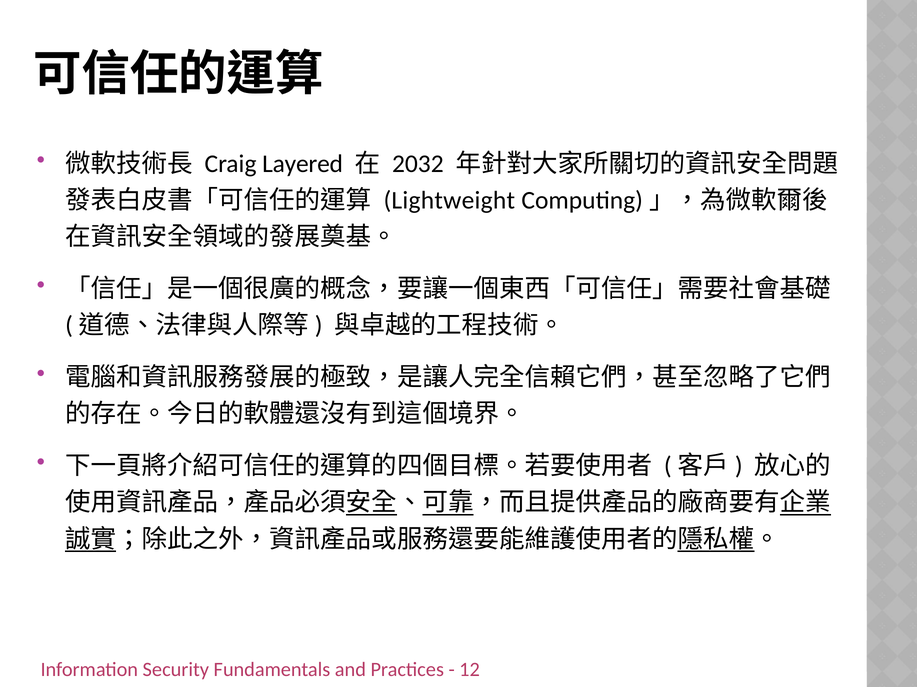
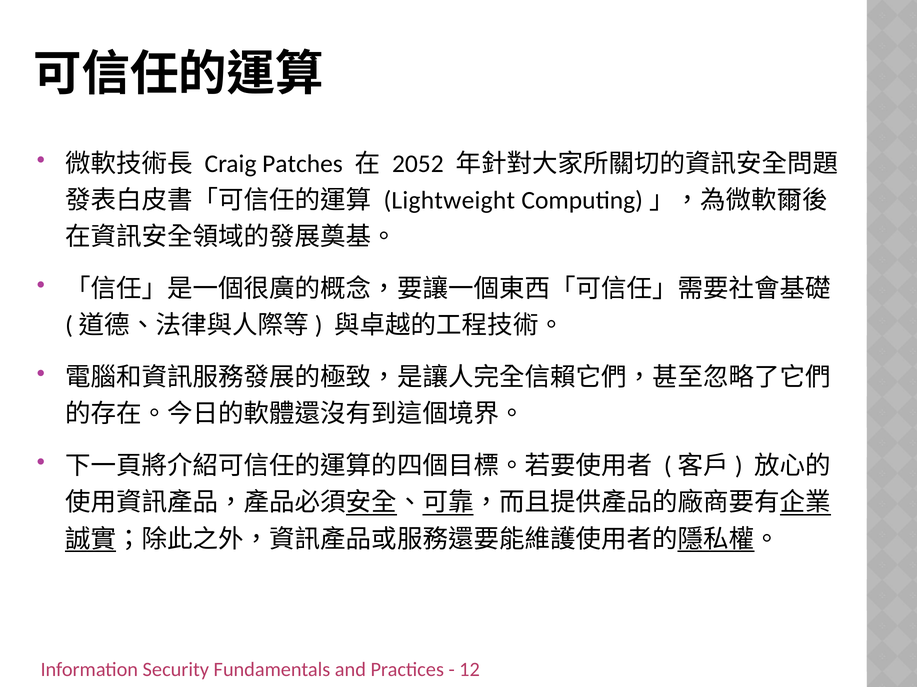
Layered: Layered -> Patches (303, 164)
2032: 2032 -> 2052 (418, 164)
